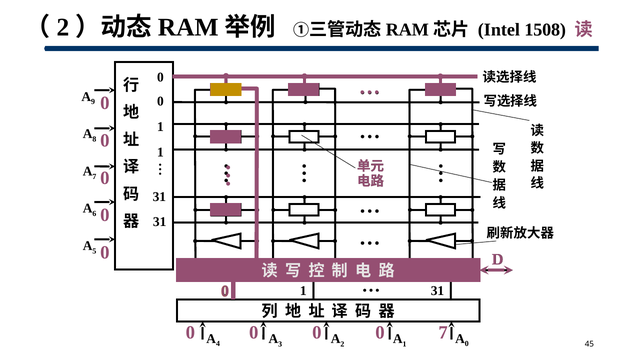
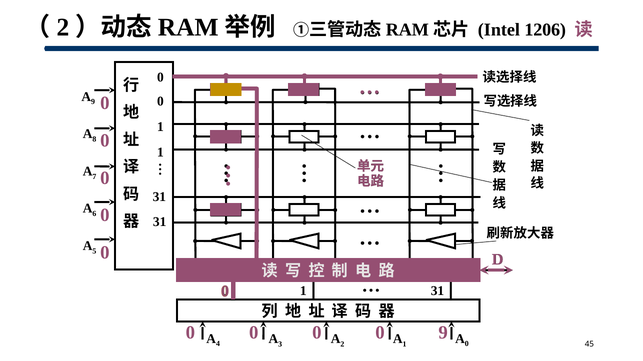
1508: 1508 -> 1206 (545, 30)
0 7: 7 -> 9 (443, 333)
